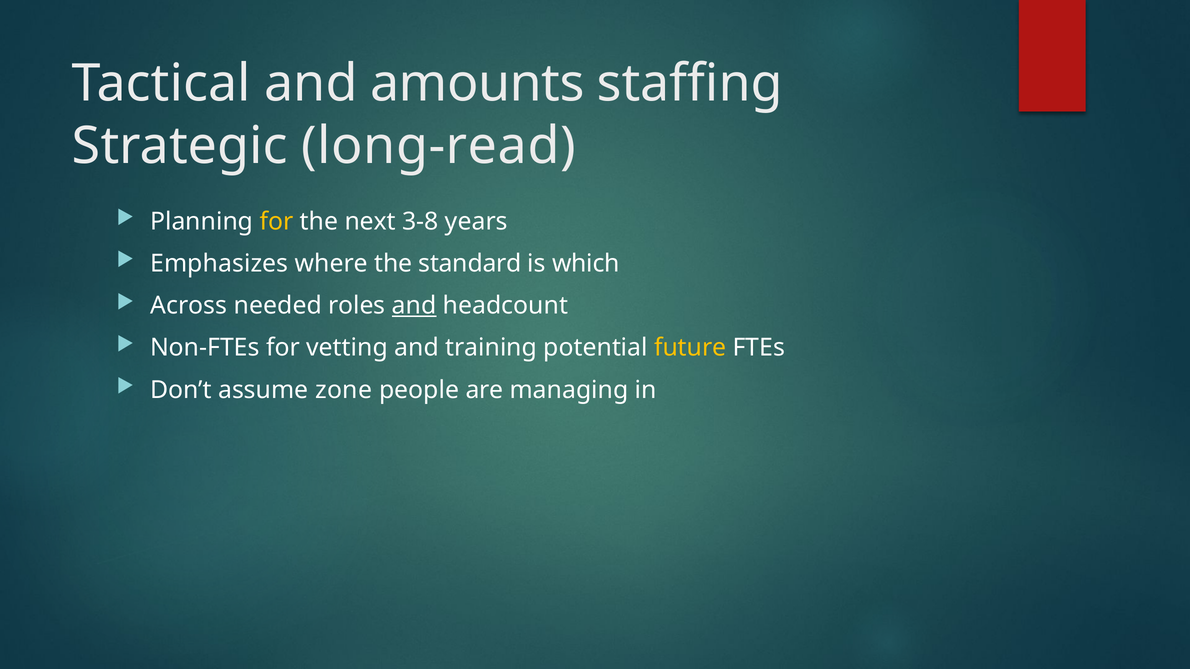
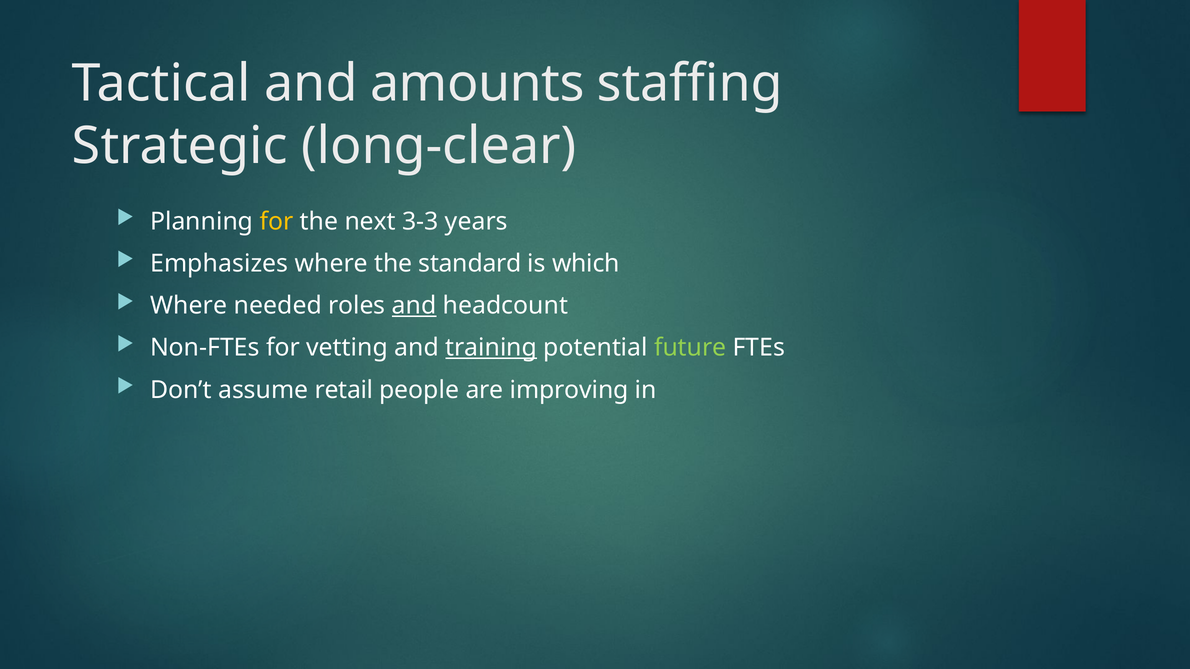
long-read: long-read -> long-clear (439, 146)
3-8: 3-8 -> 3-3 (420, 221)
Across: Across -> Where (189, 306)
training underline: none -> present (491, 348)
future colour: yellow -> light green (690, 348)
zone: zone -> retail (344, 390)
managing: managing -> improving (569, 390)
